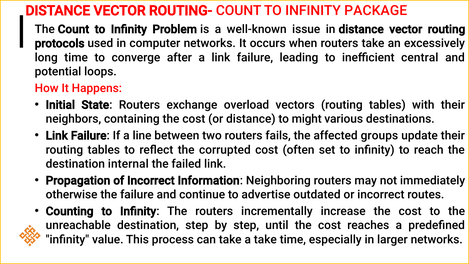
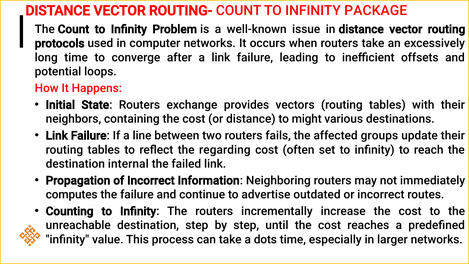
central: central -> offsets (420, 58)
overload: overload -> provides (247, 105)
corrupted: corrupted -> regarding (225, 150)
otherwise: otherwise -> computes (72, 195)
a take: take -> dots (265, 239)
